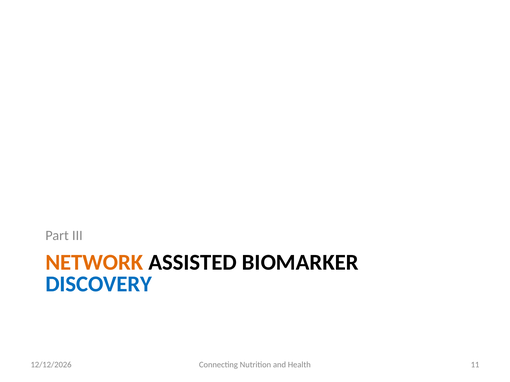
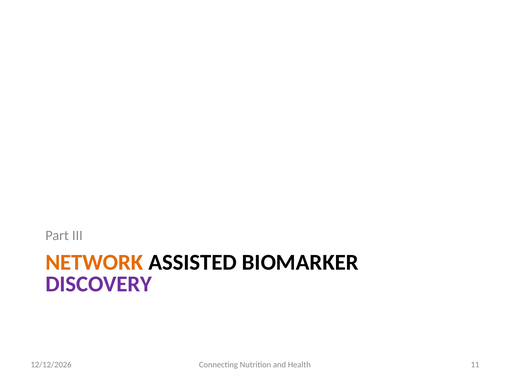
DISCOVERY colour: blue -> purple (99, 284)
